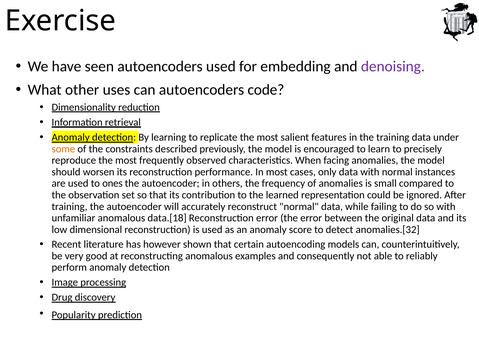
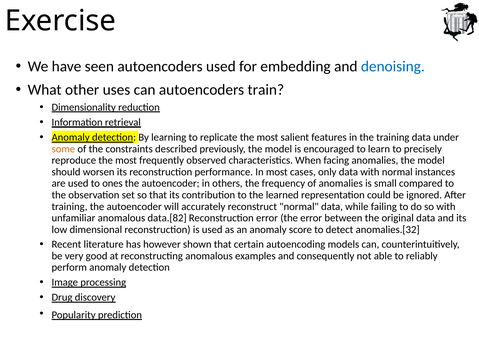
denoising colour: purple -> blue (393, 66)
code: code -> train (266, 90)
data.[18: data.[18 -> data.[82 (167, 218)
